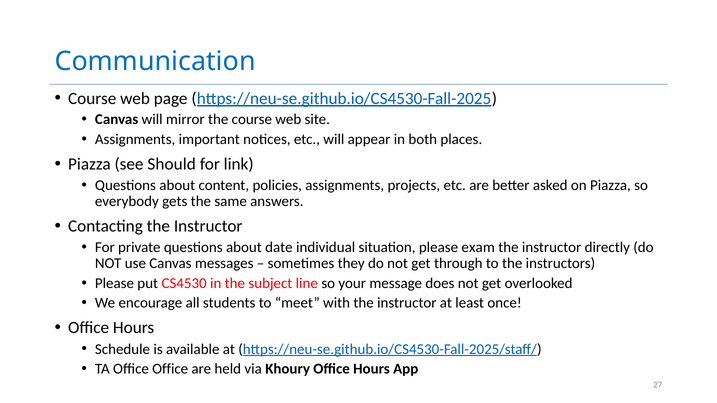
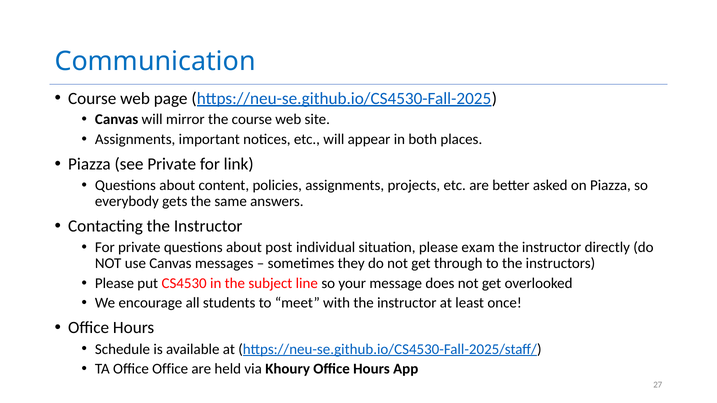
see Should: Should -> Private (172, 164)
date: date -> post (279, 247)
